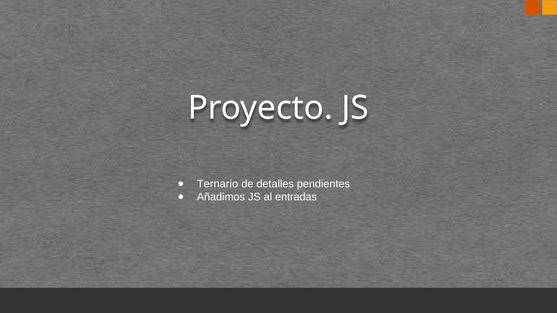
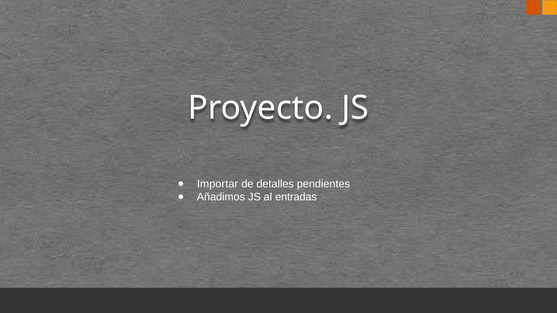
Ternario: Ternario -> Importar (218, 184)
